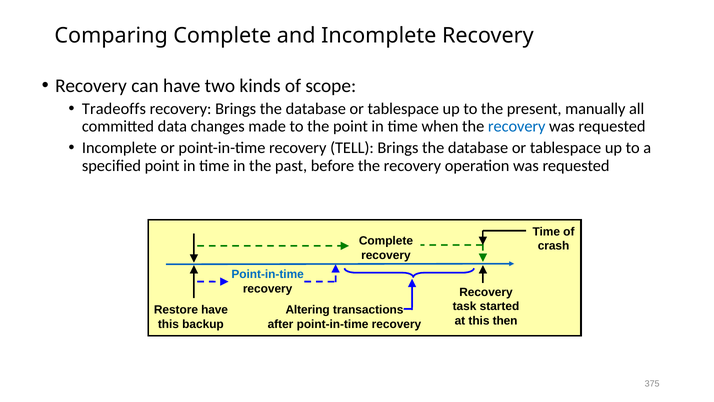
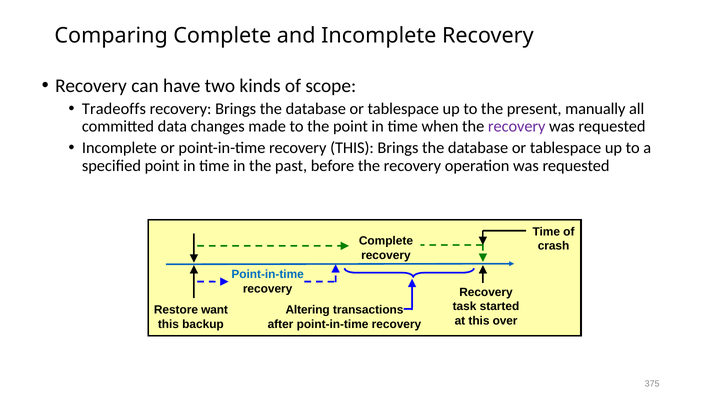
recovery colour: blue -> purple (517, 126)
recovery TELL: TELL -> THIS (352, 148)
Restore have: have -> want (215, 310)
then: then -> over (505, 321)
